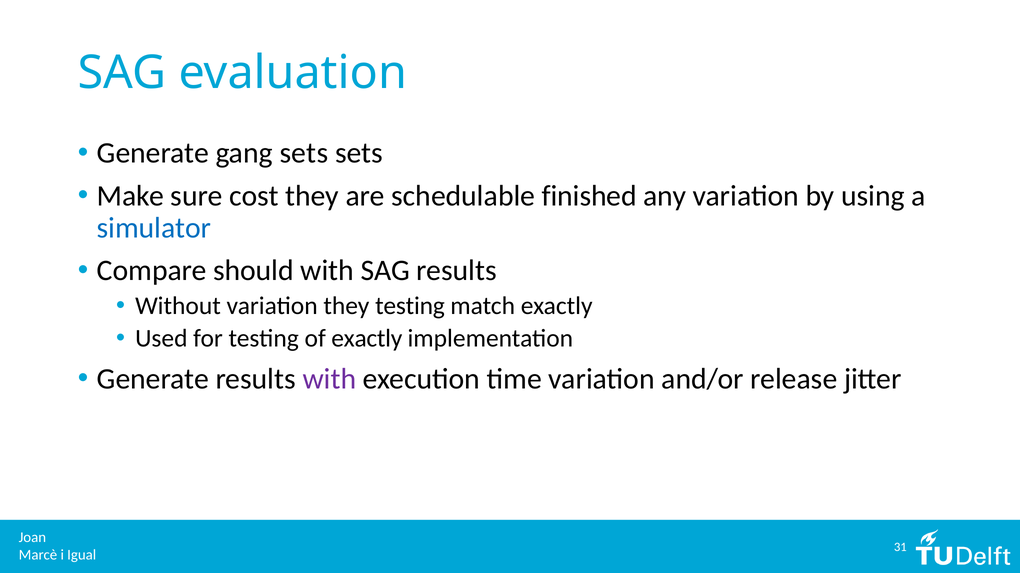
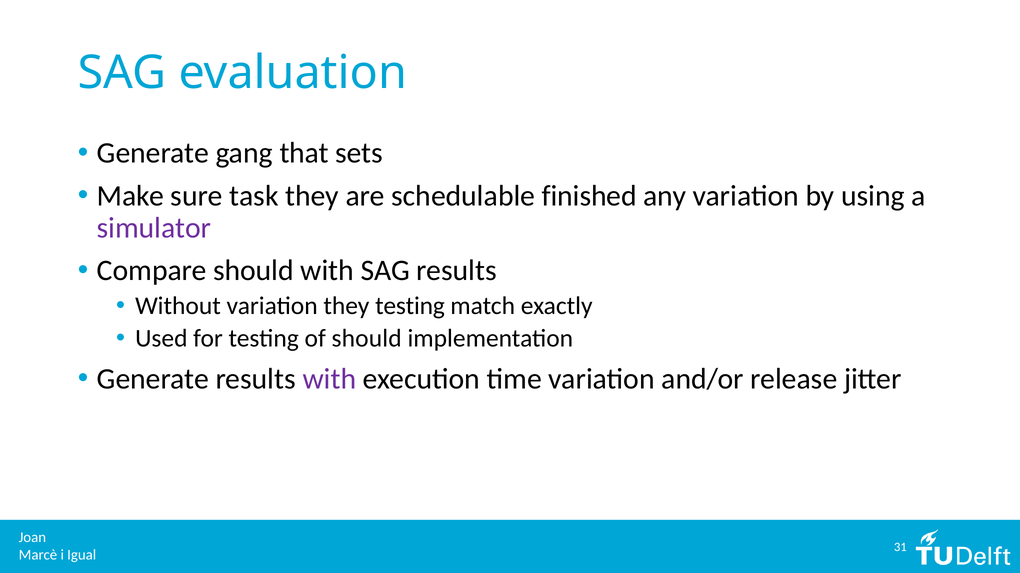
gang sets: sets -> that (304, 153)
cost: cost -> task (254, 196)
simulator colour: blue -> purple (154, 228)
of exactly: exactly -> should (367, 339)
